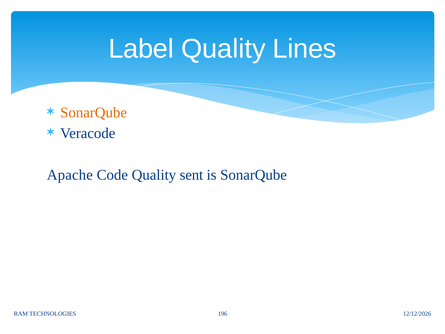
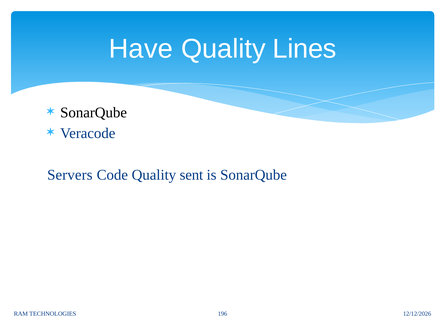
Label: Label -> Have (141, 49)
SonarQube colour: orange -> black (94, 112)
Apache: Apache -> Servers (70, 175)
